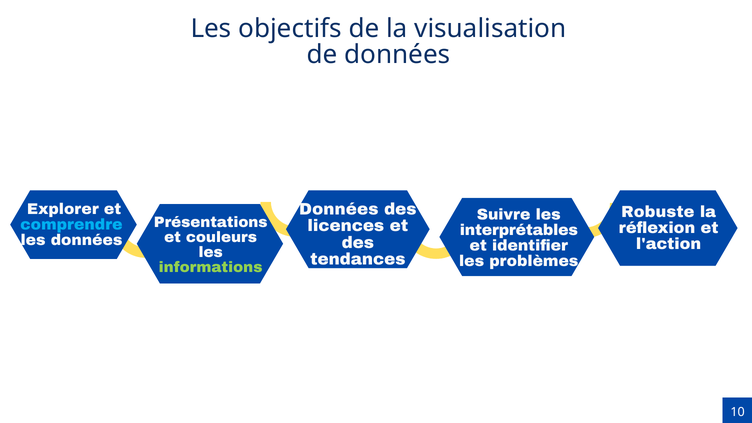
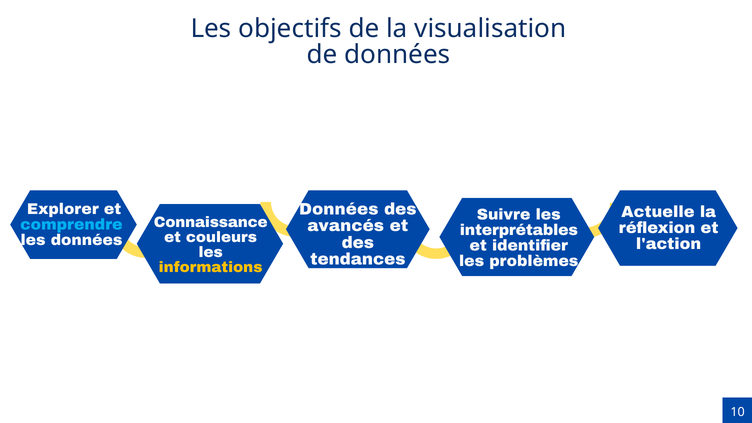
Robuste: Robuste -> Actuelle (658, 212)
Présentations: Présentations -> Connaissance (211, 222)
licences: licences -> avancés (346, 226)
informations colour: light green -> yellow (211, 268)
